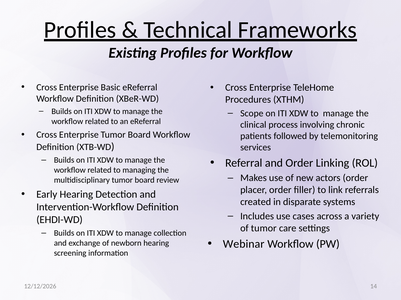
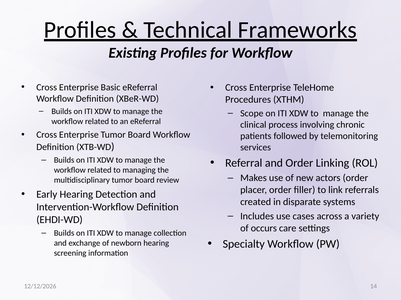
of tumor: tumor -> occurs (264, 229)
Webinar: Webinar -> Specialty (244, 245)
